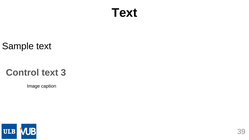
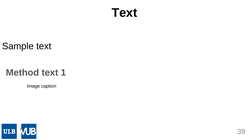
Control: Control -> Method (22, 73)
3: 3 -> 1 (63, 73)
